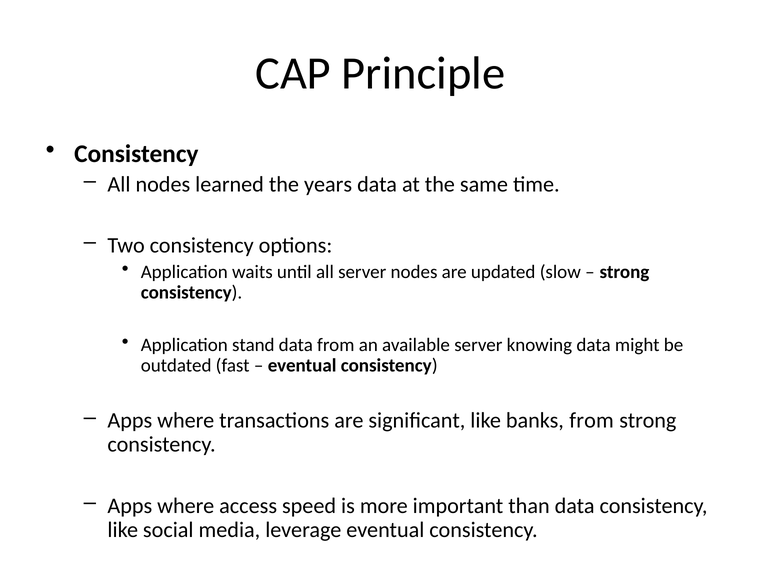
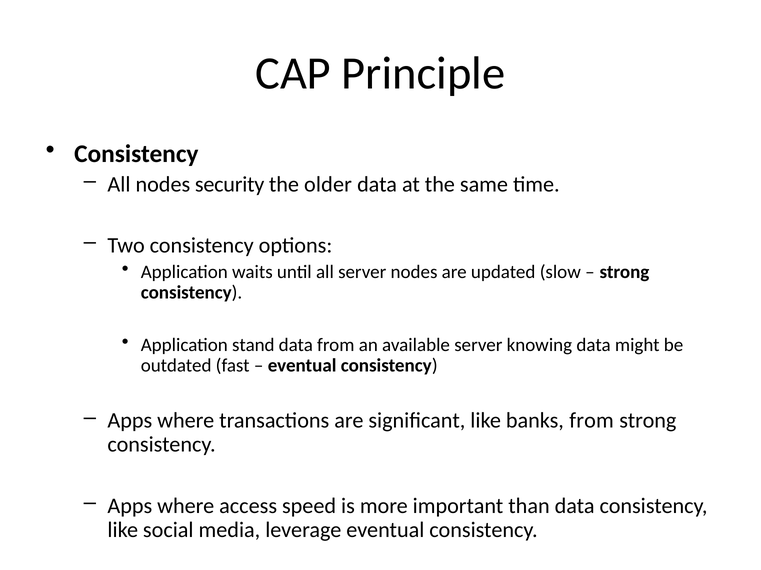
learned: learned -> security (230, 185)
years: years -> older (328, 185)
